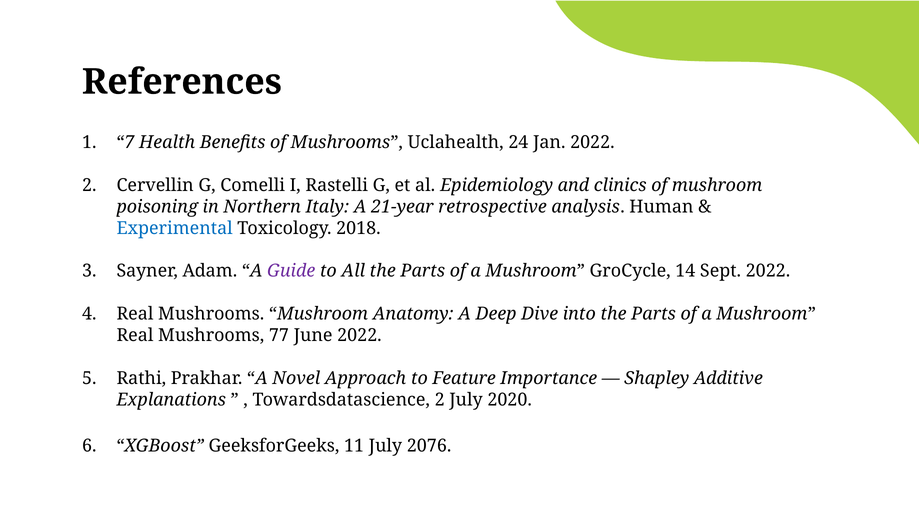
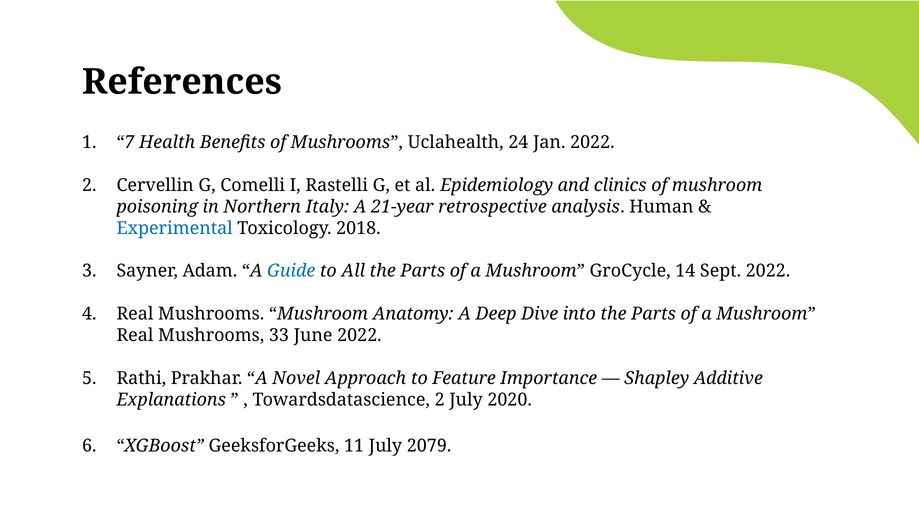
Guide colour: purple -> blue (291, 271)
77: 77 -> 33 (279, 335)
2076: 2076 -> 2079 (429, 446)
